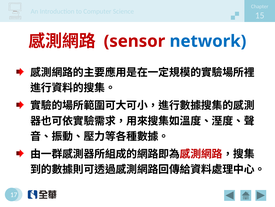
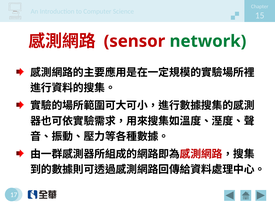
network colour: blue -> green (208, 41)
